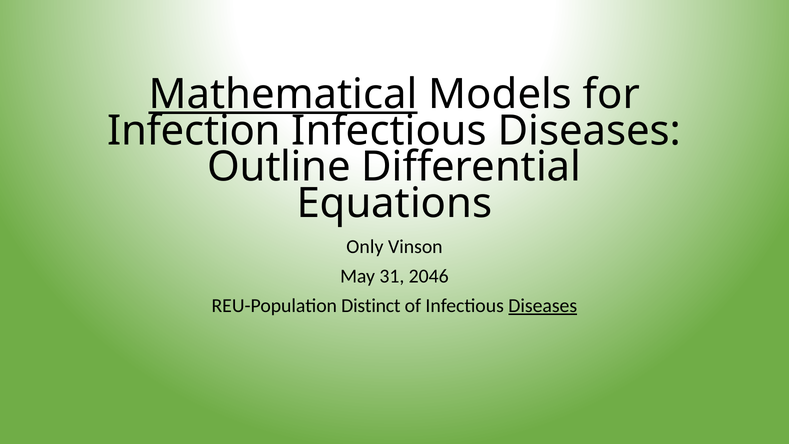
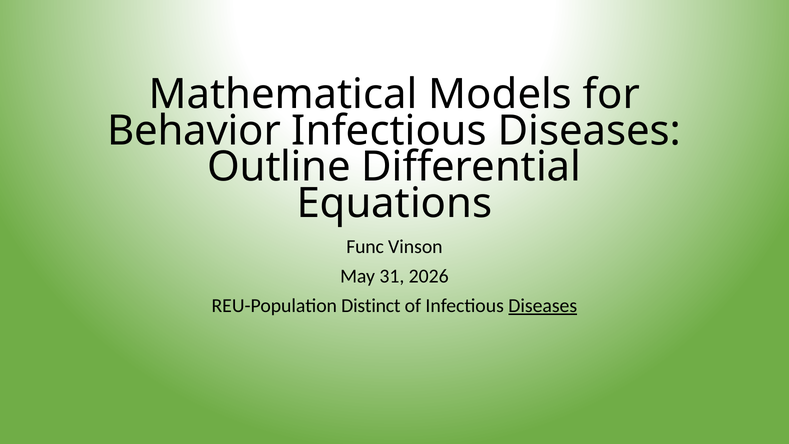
Mathematical underline: present -> none (283, 95)
Infection: Infection -> Behavior (194, 131)
Only: Only -> Func (365, 247)
2046: 2046 -> 2026 (429, 276)
